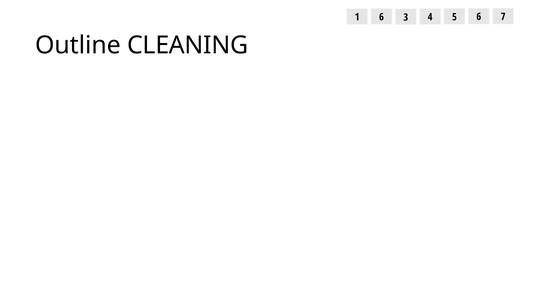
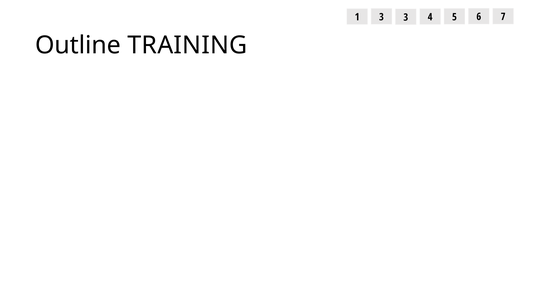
1 6: 6 -> 3 (381, 17)
CLEANING: CLEANING -> TRAINING (187, 45)
